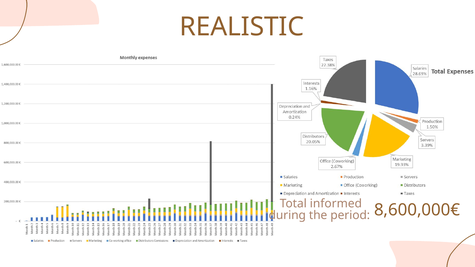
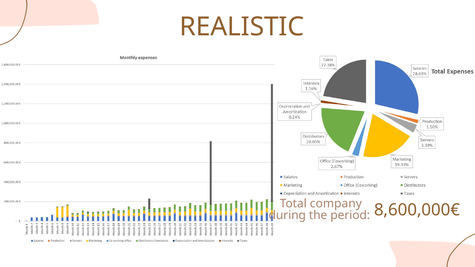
informed: informed -> company (336, 204)
